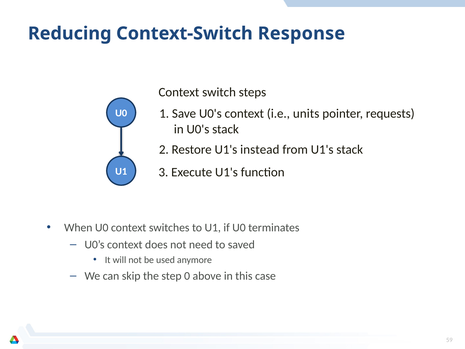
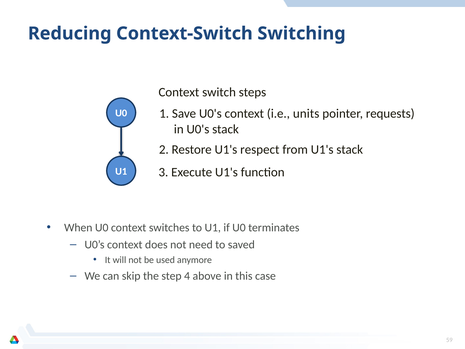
Response: Response -> Switching (302, 33)
instead: instead -> respect (260, 149)
0: 0 -> 4 (187, 276)
